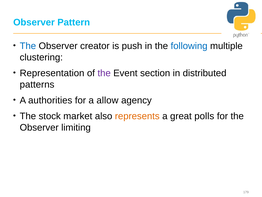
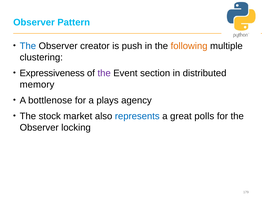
following colour: blue -> orange (189, 46)
Representation: Representation -> Expressiveness (52, 73)
patterns: patterns -> memory (37, 84)
authorities: authorities -> bottlenose (50, 100)
allow: allow -> plays (108, 100)
represents colour: orange -> blue (137, 116)
limiting: limiting -> locking (76, 127)
